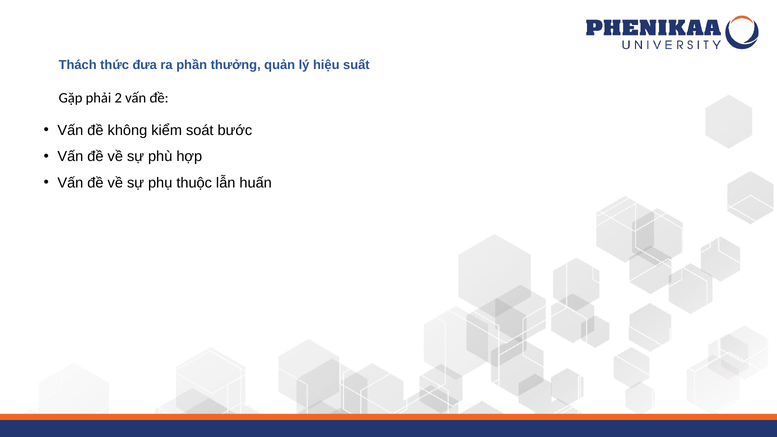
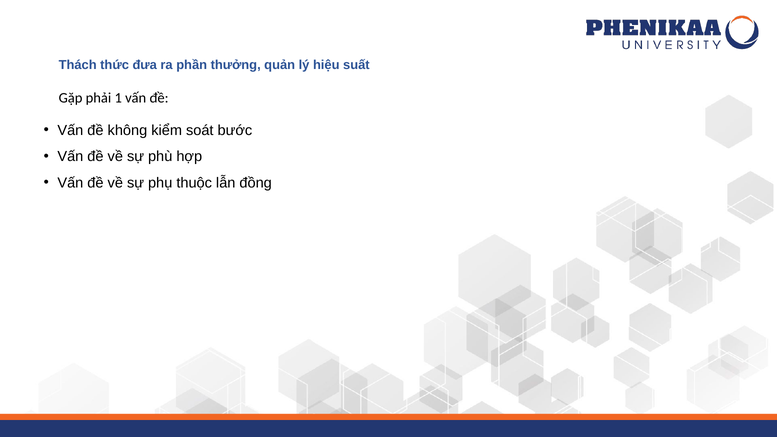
2: 2 -> 1 (118, 98)
huấn: huấn -> đồng (256, 183)
